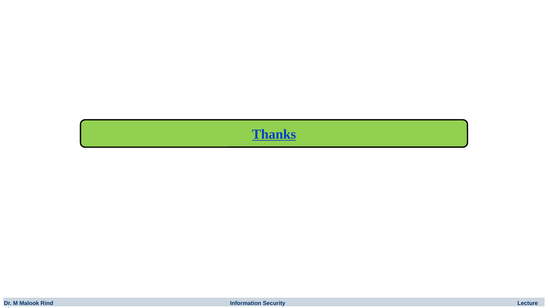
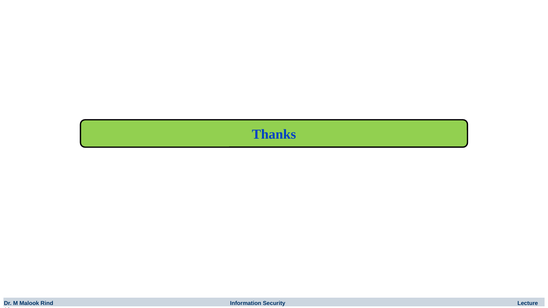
Thanks underline: present -> none (274, 135)
